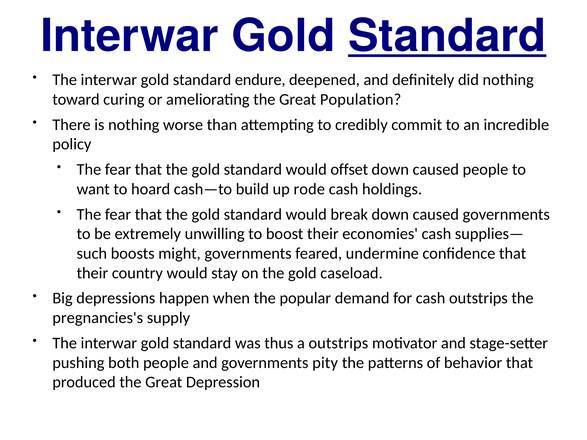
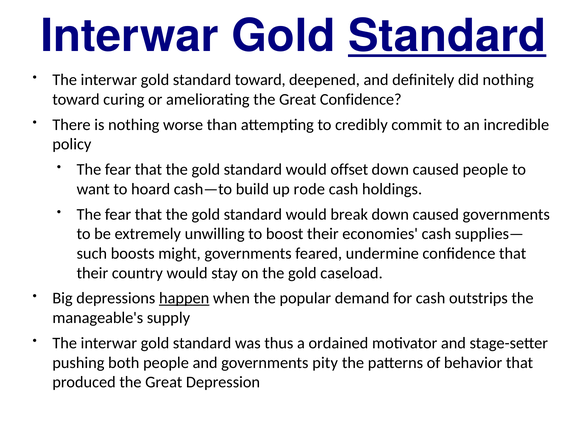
standard endure: endure -> toward (260, 80)
Great Population: Population -> Confidence (361, 99)
happen underline: none -> present (184, 298)
pregnancies's: pregnancies's -> manageable's (98, 318)
a outstrips: outstrips -> ordained (338, 343)
